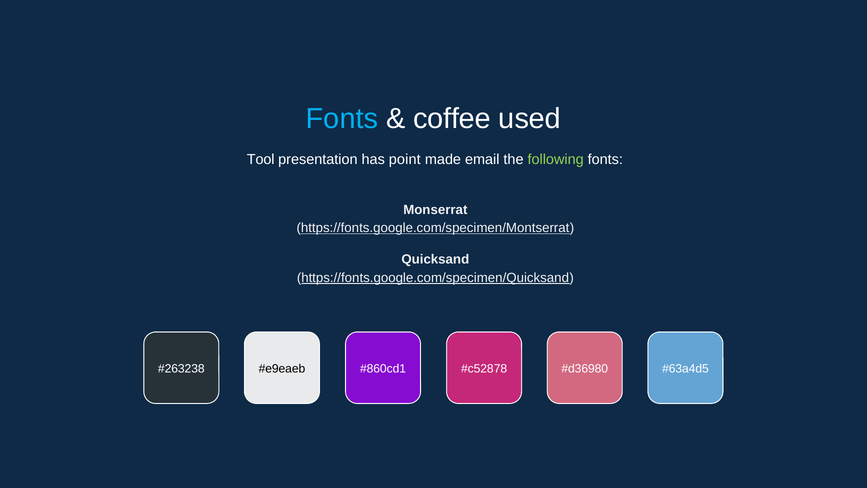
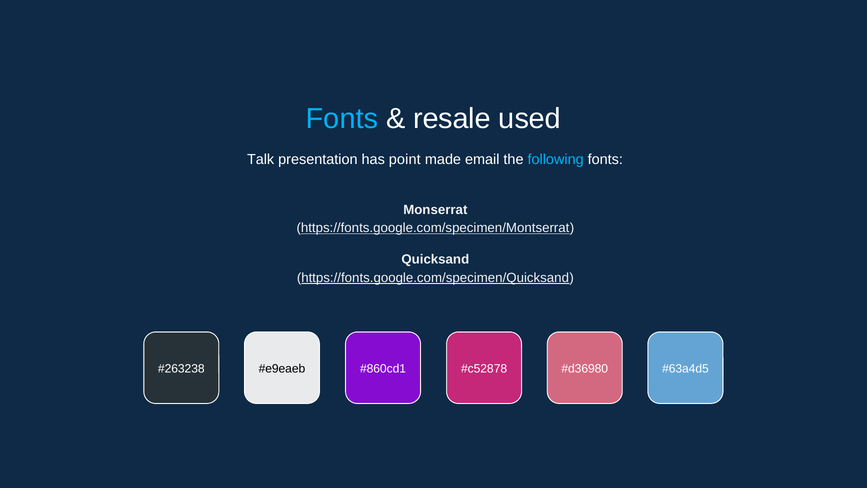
coffee: coffee -> resale (452, 119)
Tool: Tool -> Talk (261, 159)
following colour: light green -> light blue (556, 159)
